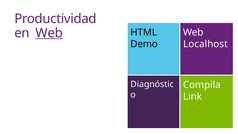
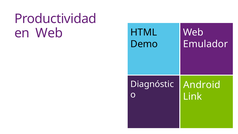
Web underline: present -> none (49, 33)
Localhost: Localhost -> Emulador (205, 44)
Compila: Compila -> Android (202, 85)
